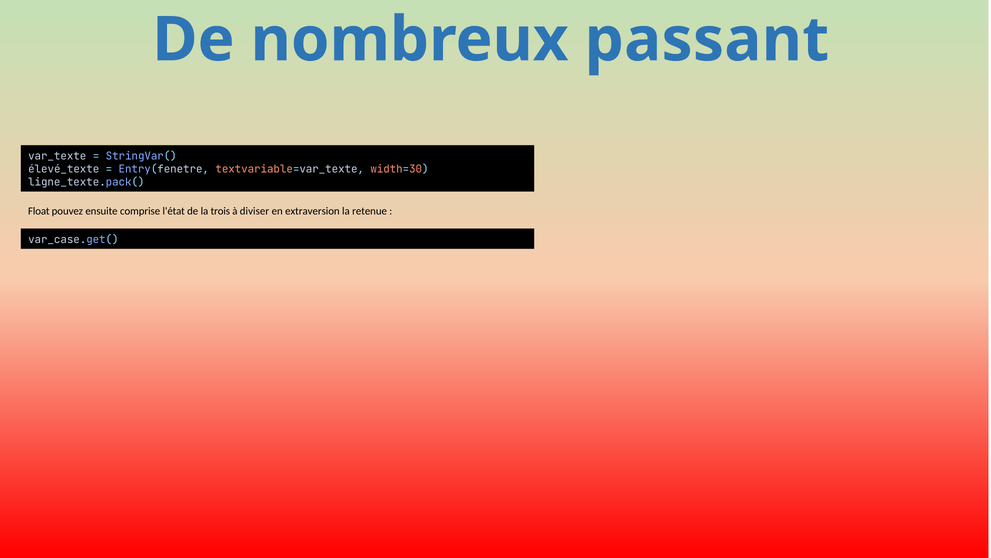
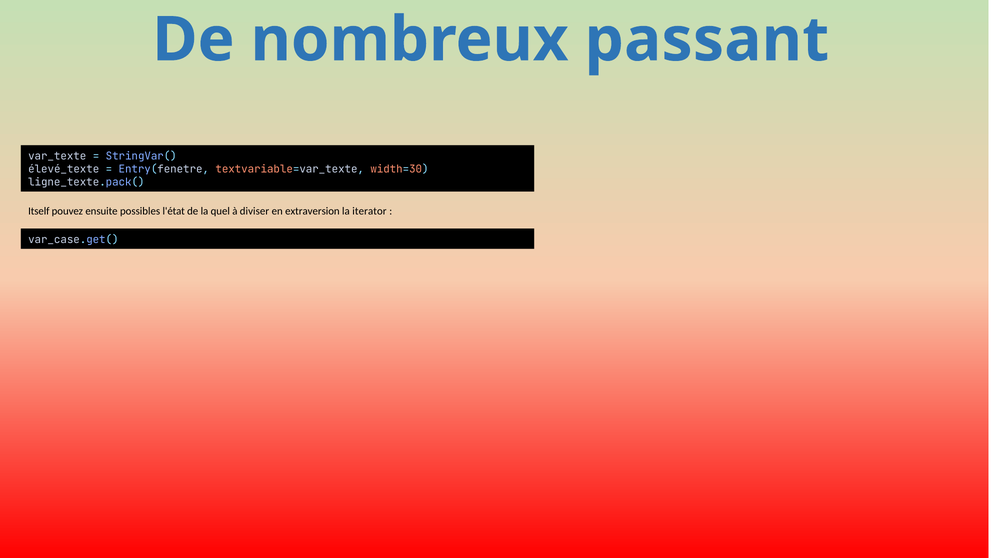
Float: Float -> Itself (39, 211)
comprise: comprise -> possibles (140, 211)
trois: trois -> quel (220, 211)
retenue: retenue -> iterator (369, 211)
